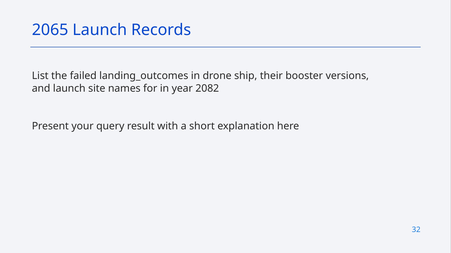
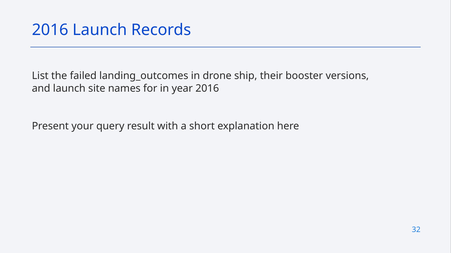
2065: 2065 -> 2016 (50, 30)
year 2082: 2082 -> 2016 (207, 89)
